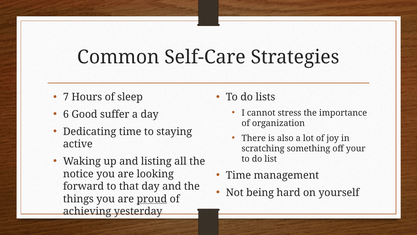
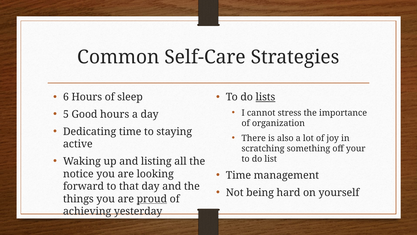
7: 7 -> 6 (66, 97)
lists underline: none -> present (265, 97)
6: 6 -> 5 (66, 114)
Good suffer: suffer -> hours (115, 114)
